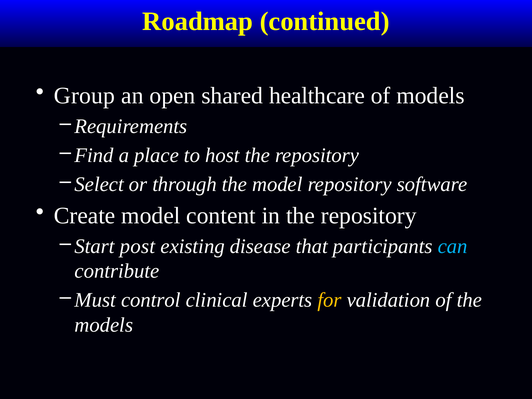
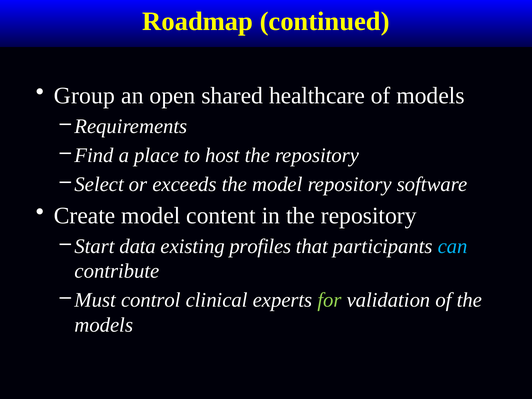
through: through -> exceeds (185, 184)
post: post -> data (138, 246)
disease: disease -> profiles (260, 246)
for colour: yellow -> light green (330, 300)
